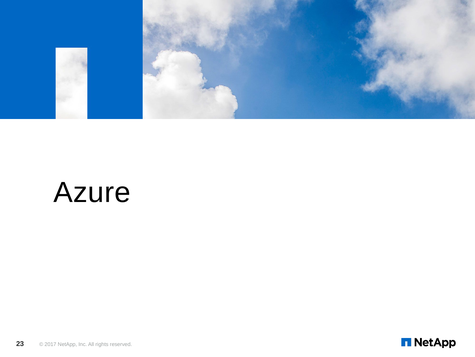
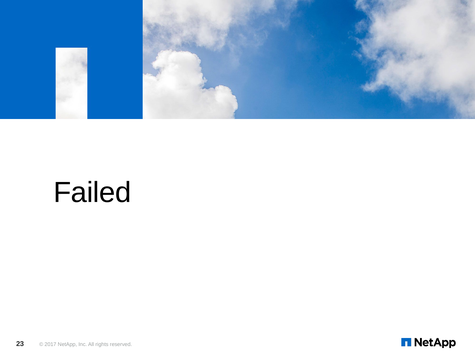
Azure: Azure -> Failed (92, 192)
